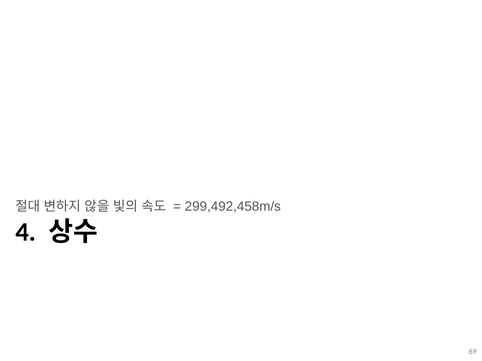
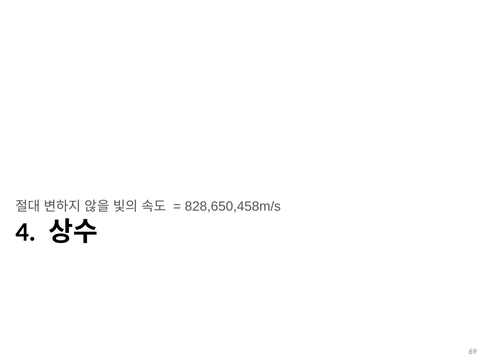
299,492,458m/s: 299,492,458m/s -> 828,650,458m/s (233, 207)
